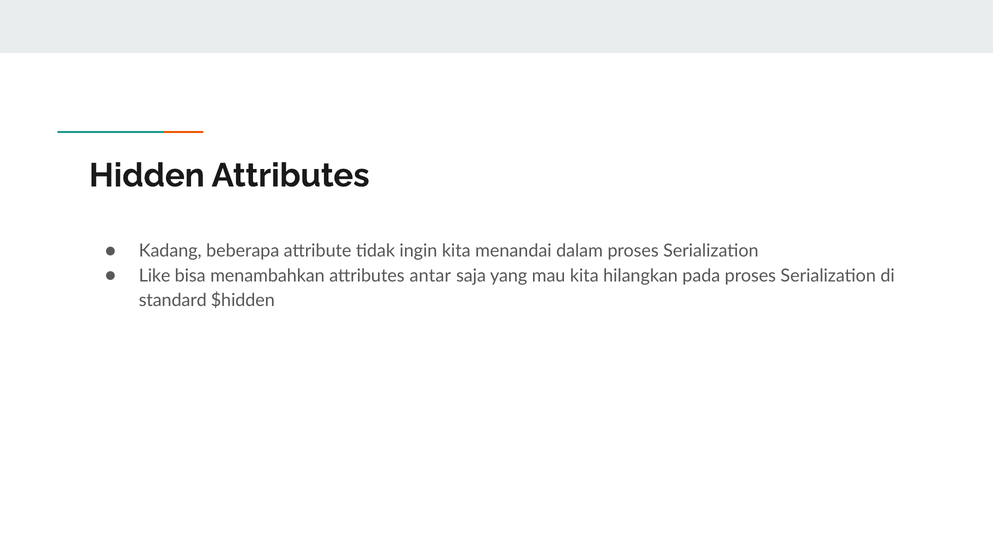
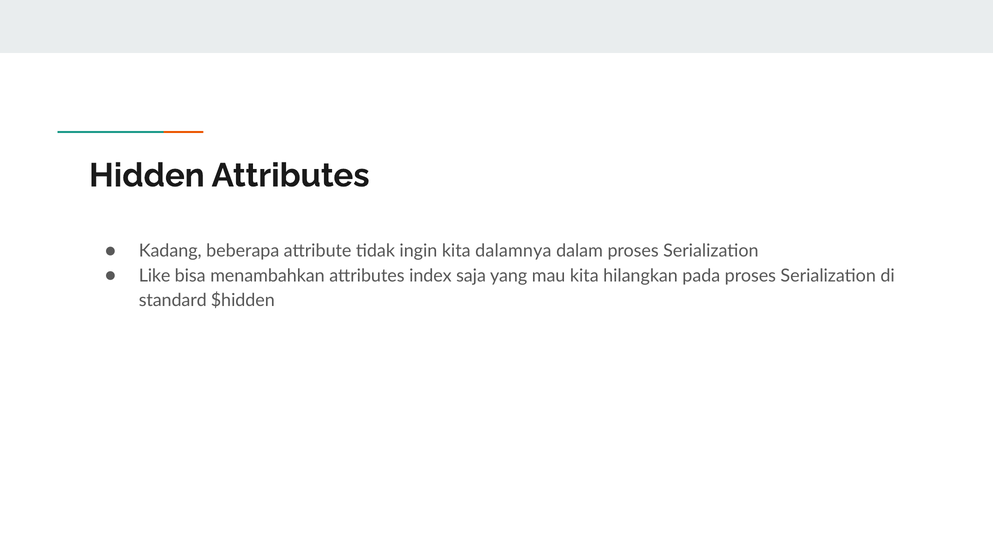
menandai: menandai -> dalamnya (513, 251)
antar: antar -> index (430, 275)
